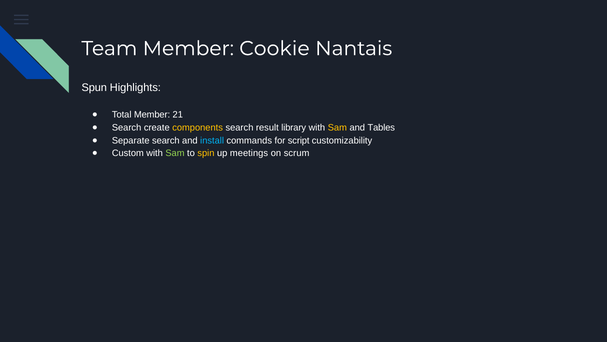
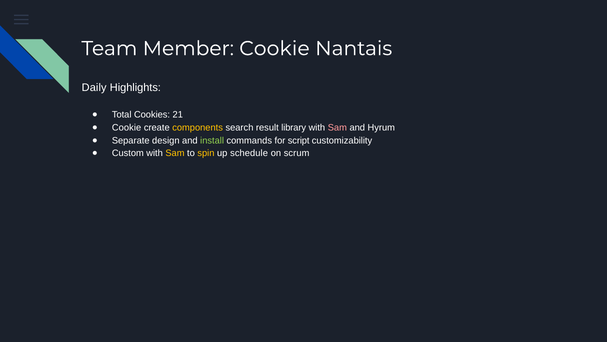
Spun: Spun -> Daily (94, 88)
Total Member: Member -> Cookies (152, 115)
Search: Search -> Cookie (127, 127)
Sam colour: yellow -> pink (337, 127)
Tables: Tables -> Hyrum (381, 127)
Separate search: search -> design (166, 140)
install colour: light blue -> light green (212, 140)
Sam colour: light green -> yellow (175, 153)
meetings: meetings -> schedule (249, 153)
